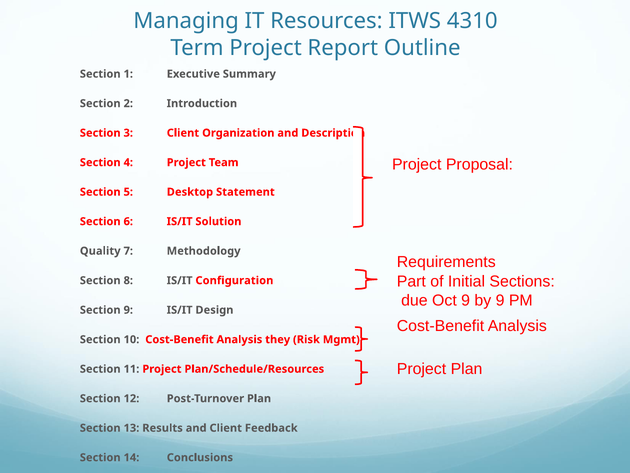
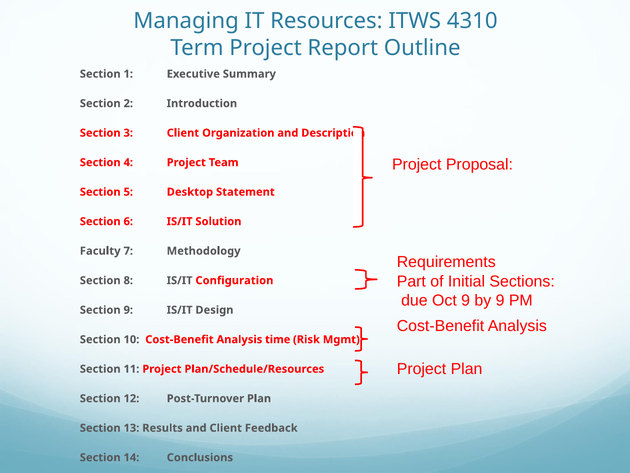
Quality: Quality -> Faculty (100, 251)
they: they -> time (278, 339)
